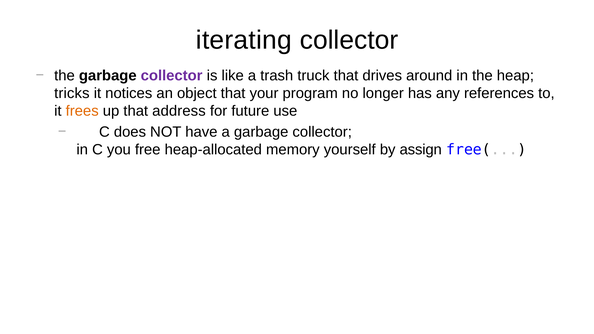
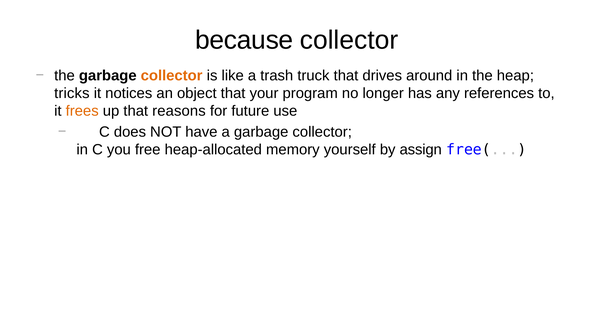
iterating: iterating -> because (244, 40)
collector colour: purple -> orange (172, 76)
address: address -> reasons (179, 111)
